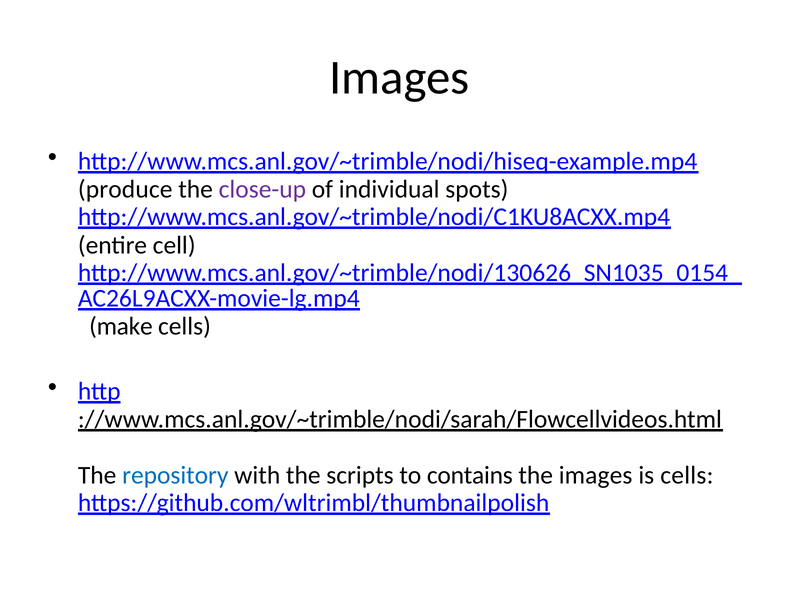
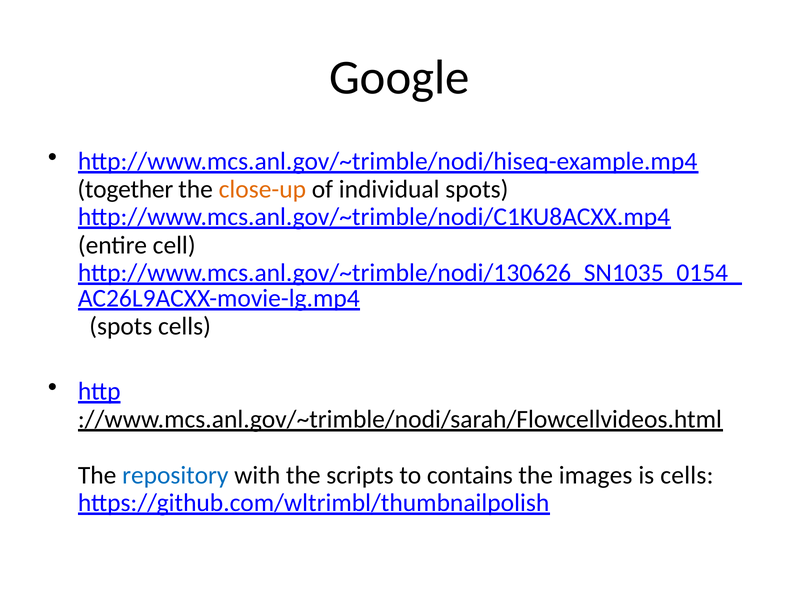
Images: Images -> Google (399, 77)
produce: produce -> together (125, 189)
close-up colour: purple -> orange (262, 189)
make: make -> spots (121, 326)
